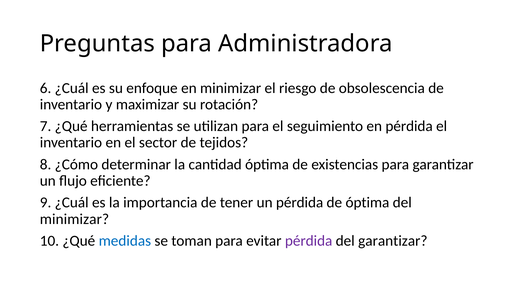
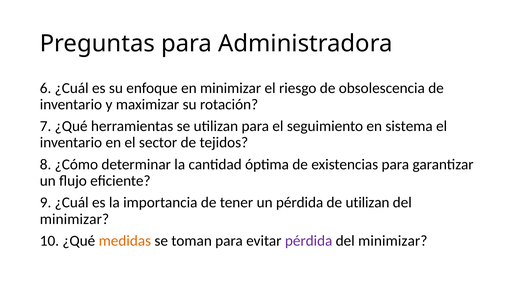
en pérdida: pérdida -> sistema (409, 126)
de óptima: óptima -> utilizan (367, 203)
medidas colour: blue -> orange (125, 241)
garantizar: garantizar -> minimizar (393, 241)
